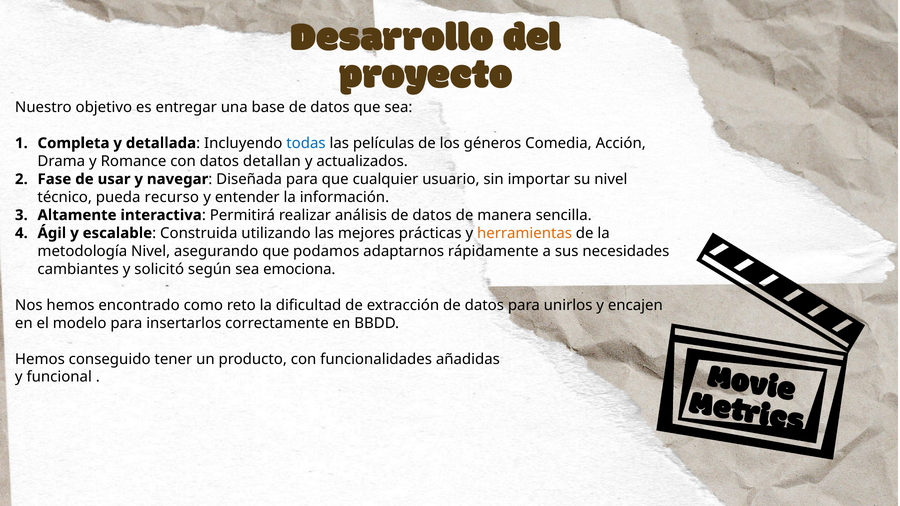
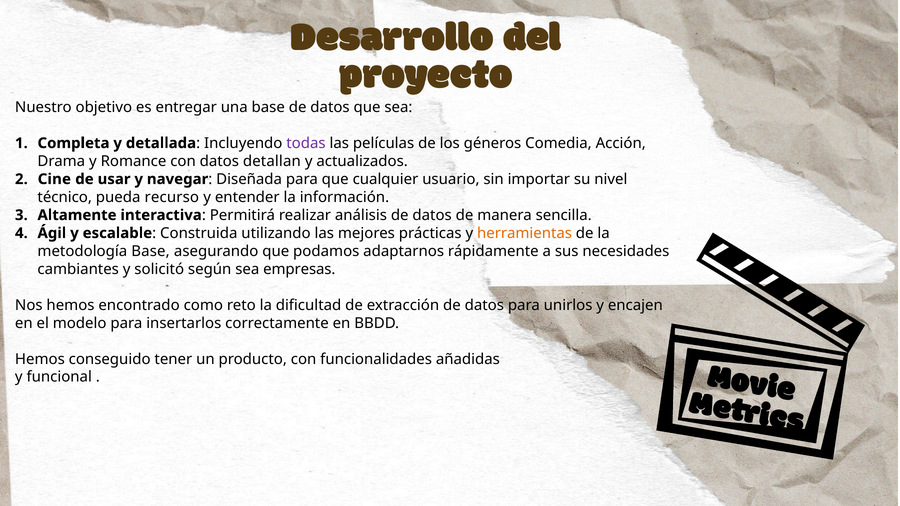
todas colour: blue -> purple (306, 143)
Fase: Fase -> Cine (54, 179)
metodología Nivel: Nivel -> Base (151, 251)
emociona: emociona -> empresas (299, 269)
